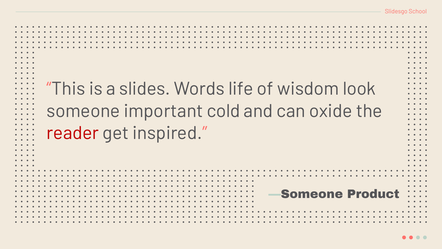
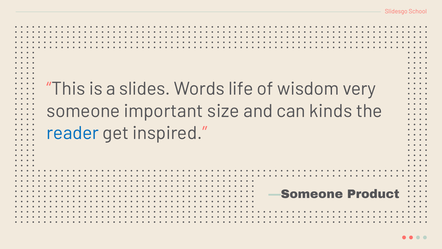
look: look -> very (359, 89)
cold: cold -> size (223, 111)
oxide: oxide -> kinds (331, 111)
reader colour: red -> blue (73, 133)
